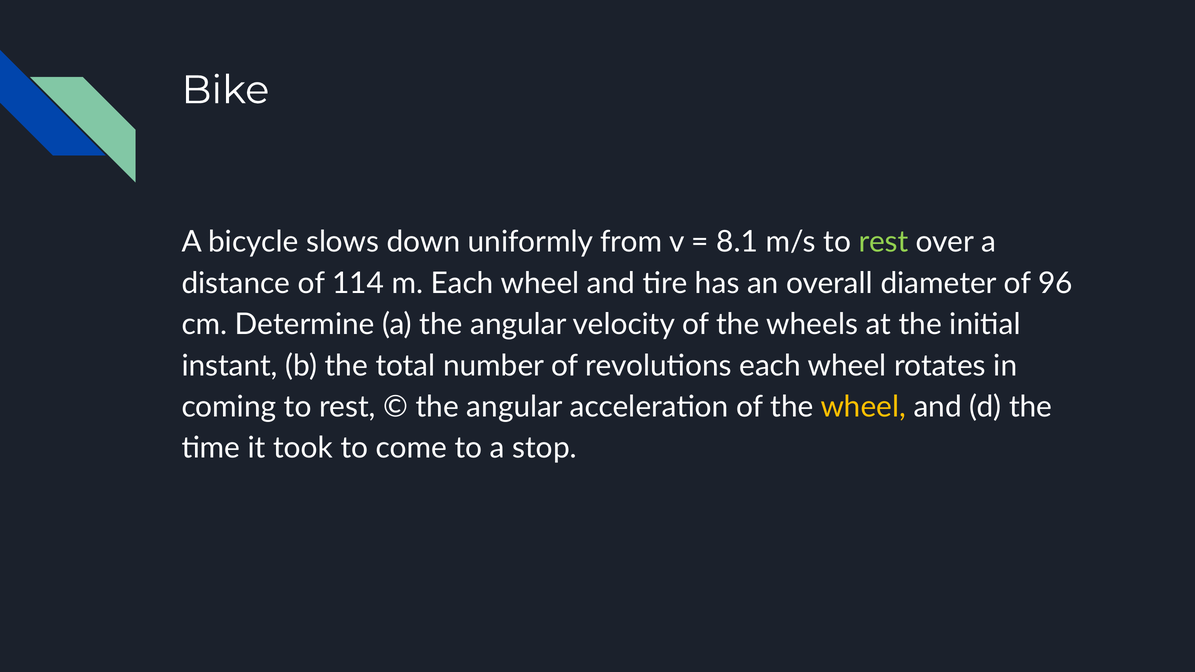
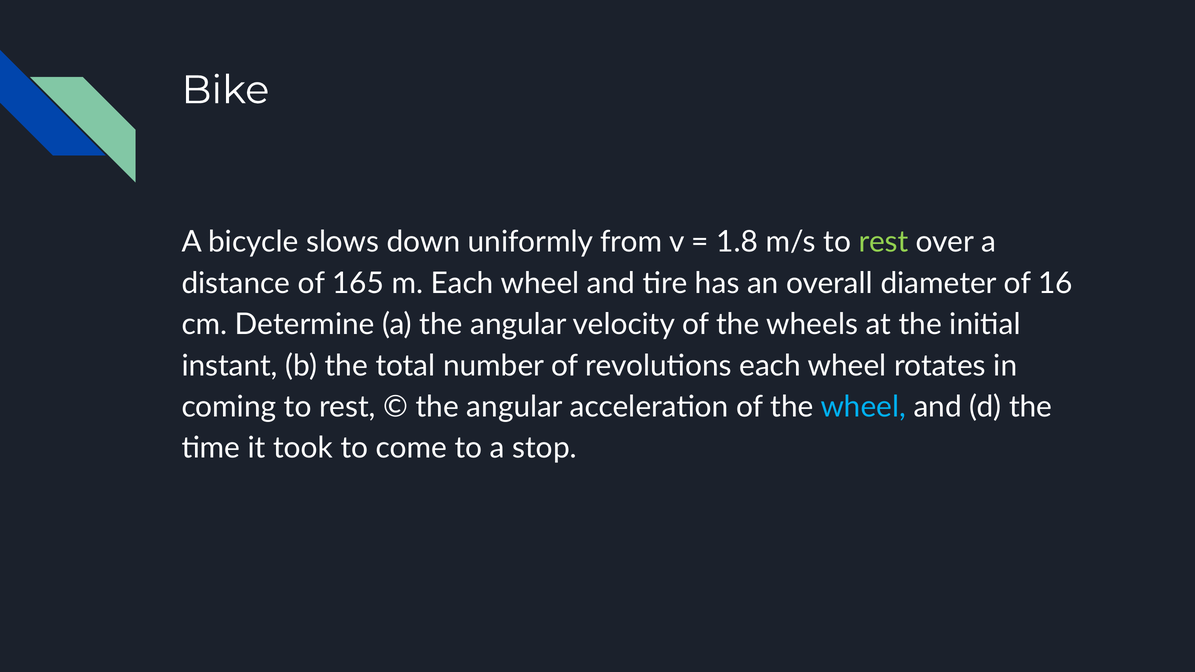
8.1: 8.1 -> 1.8 (737, 242)
114: 114 -> 165 (358, 283)
96: 96 -> 16 (1055, 283)
wheel colour: yellow -> light blue (863, 407)
